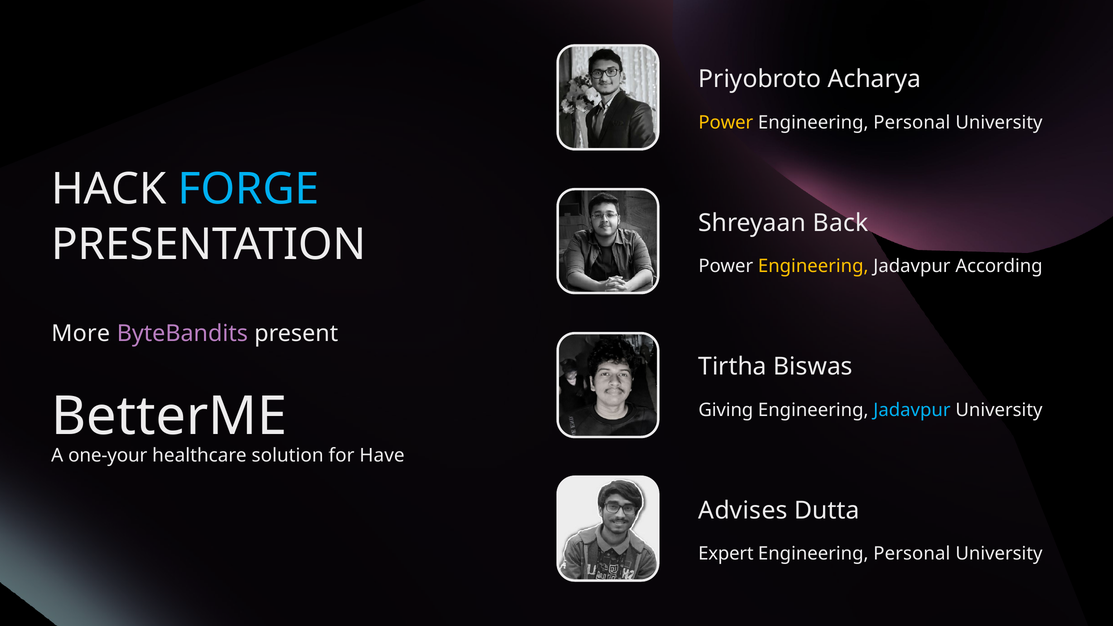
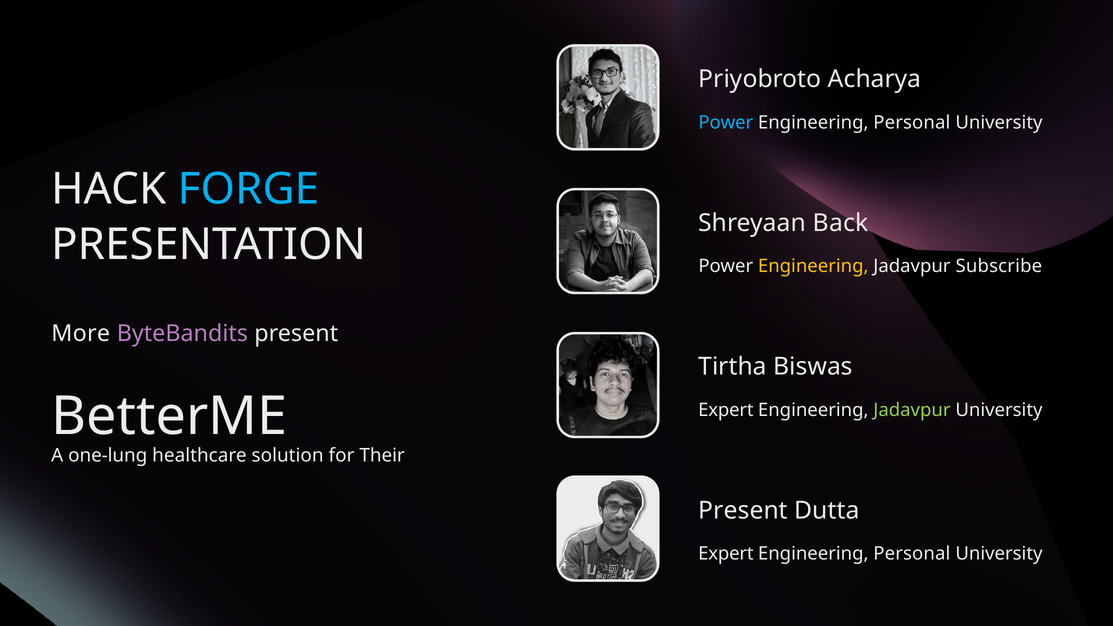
Power colour: yellow -> light blue (726, 123)
According: According -> Subscribe (999, 266)
Giving: Giving -> Expert (726, 410)
Jadavpur colour: light blue -> light green (912, 410)
one-your: one-your -> one-lung (108, 456)
Have: Have -> Their (382, 456)
Advises: Advises -> Present (743, 510)
